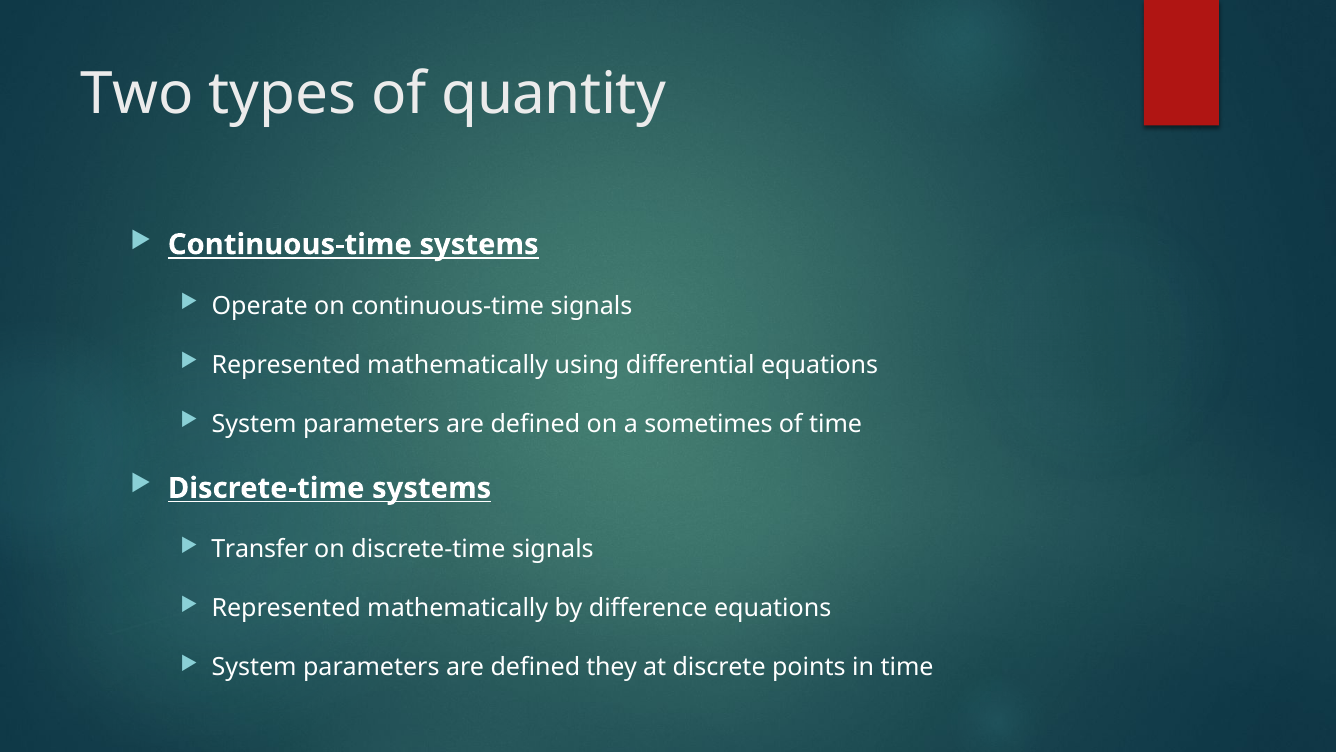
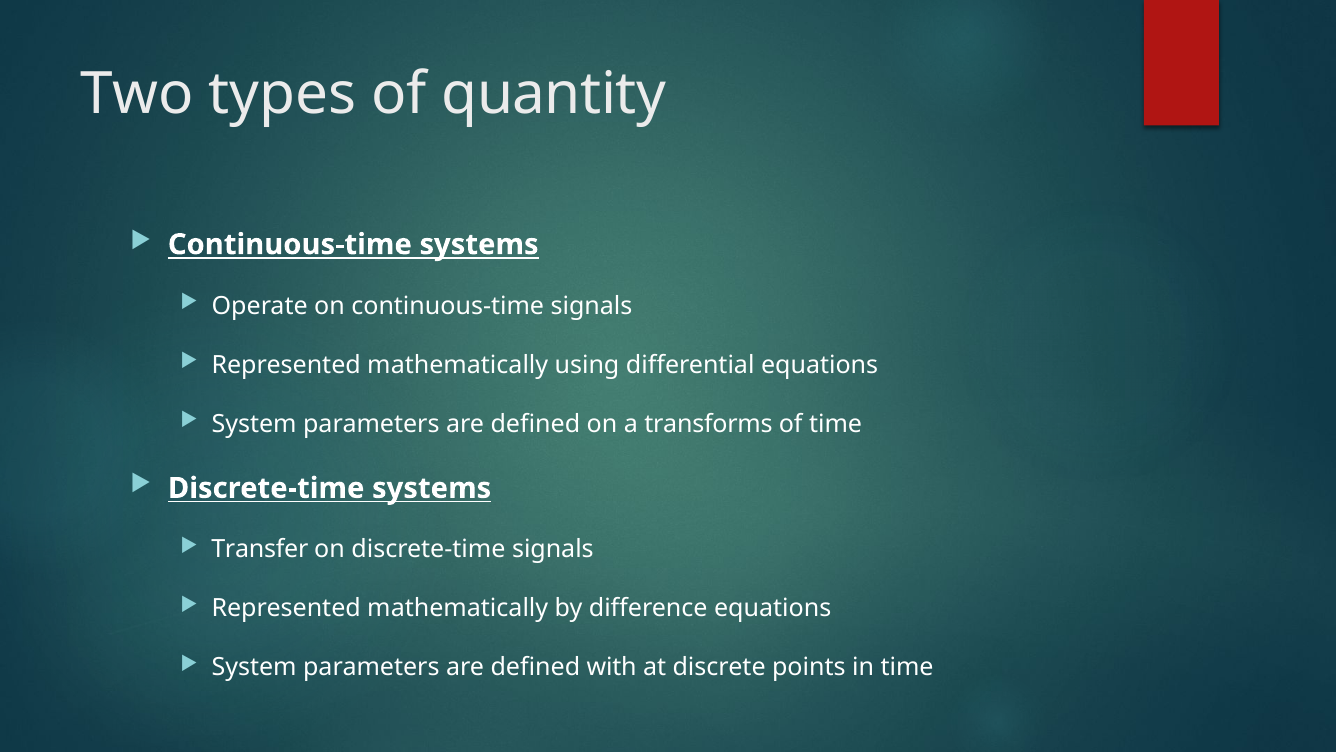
sometimes: sometimes -> transforms (708, 424)
they: they -> with (612, 667)
